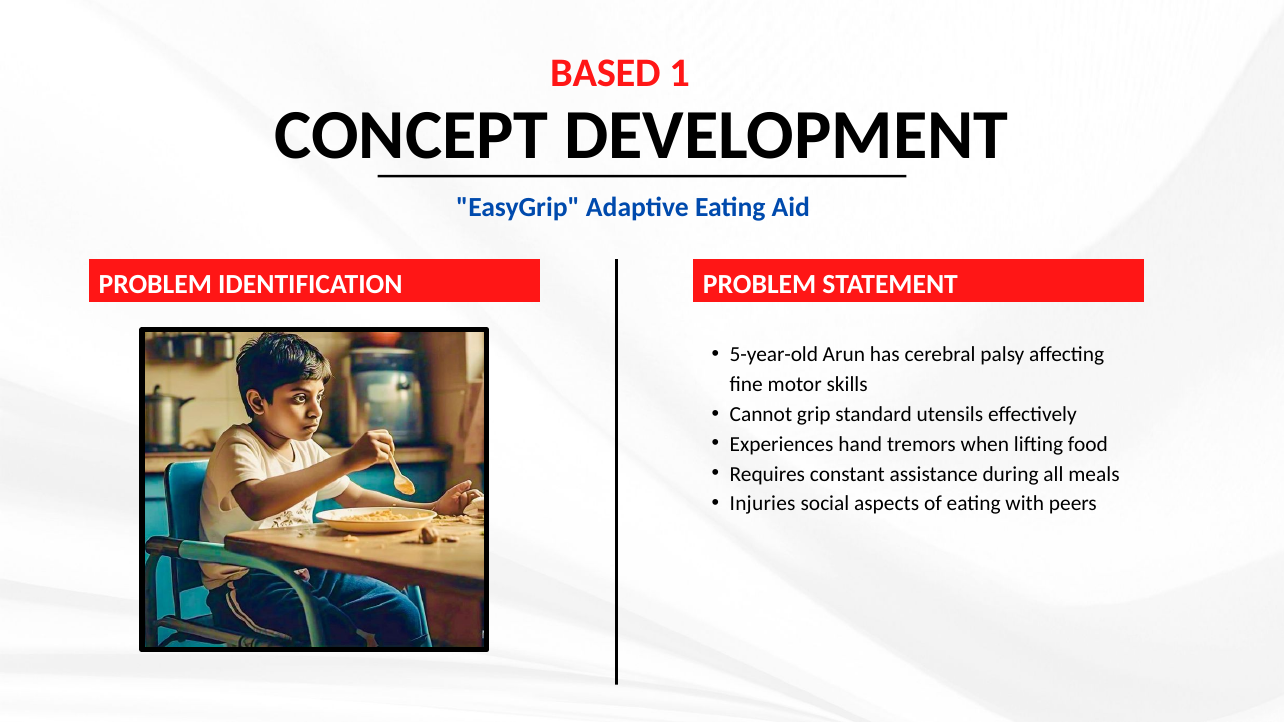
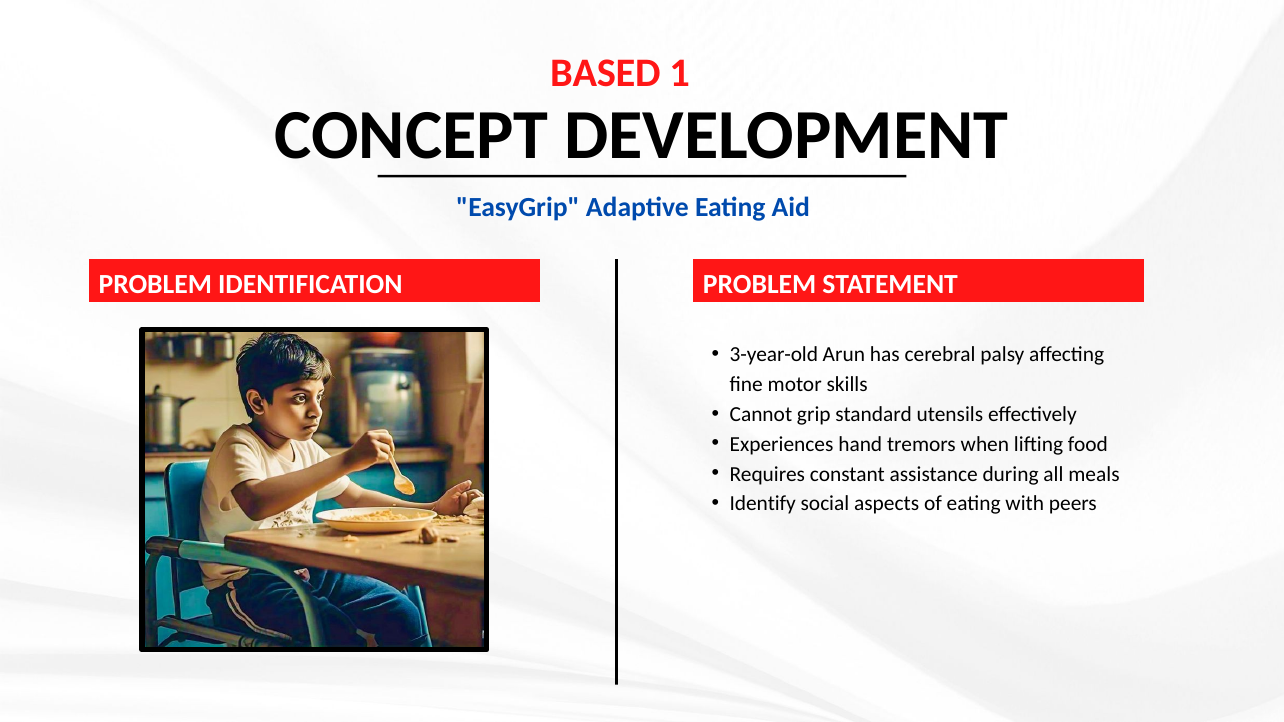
5-year-old: 5-year-old -> 3-year-old (774, 355)
Injuries: Injuries -> Identify (763, 504)
